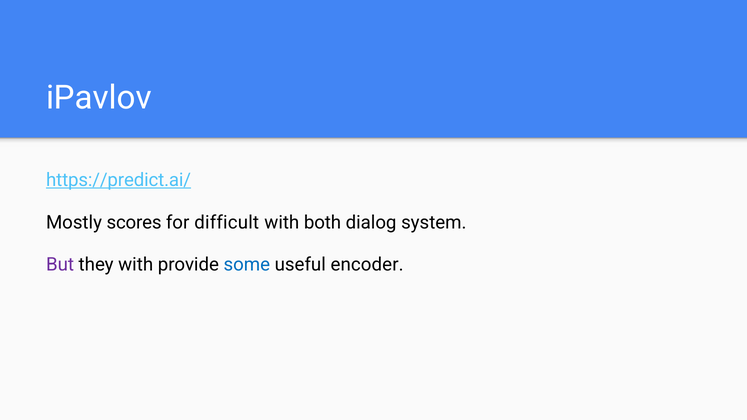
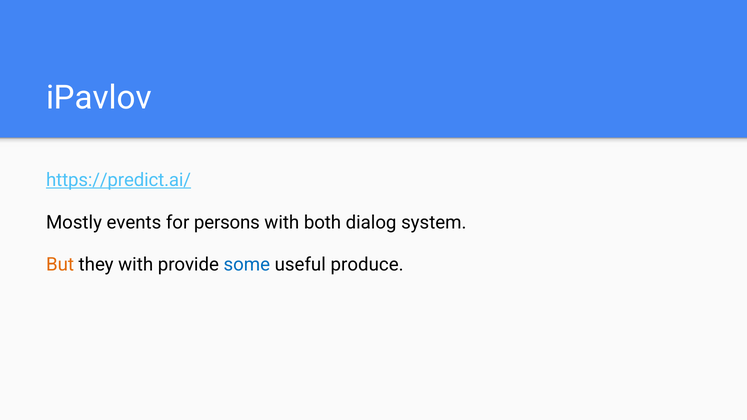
scores: scores -> events (134, 222)
difficult: difficult -> persons (227, 222)
But colour: purple -> orange (60, 265)
encoder: encoder -> produce (367, 265)
